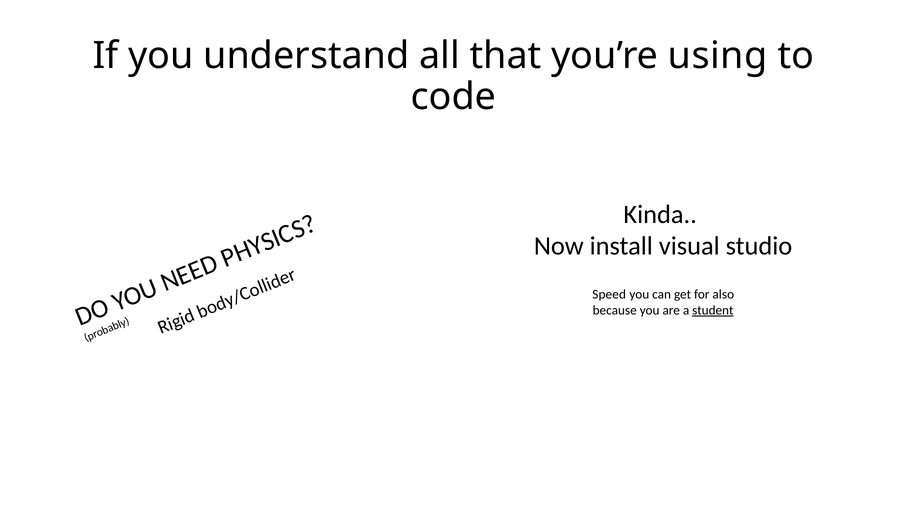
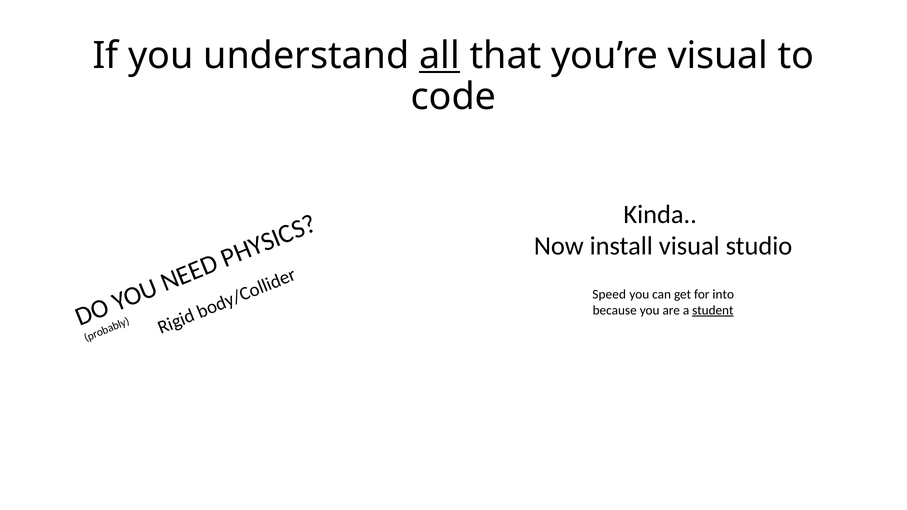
all underline: none -> present (439, 56)
you’re using: using -> visual (718, 56)
also: also -> into (723, 295)
